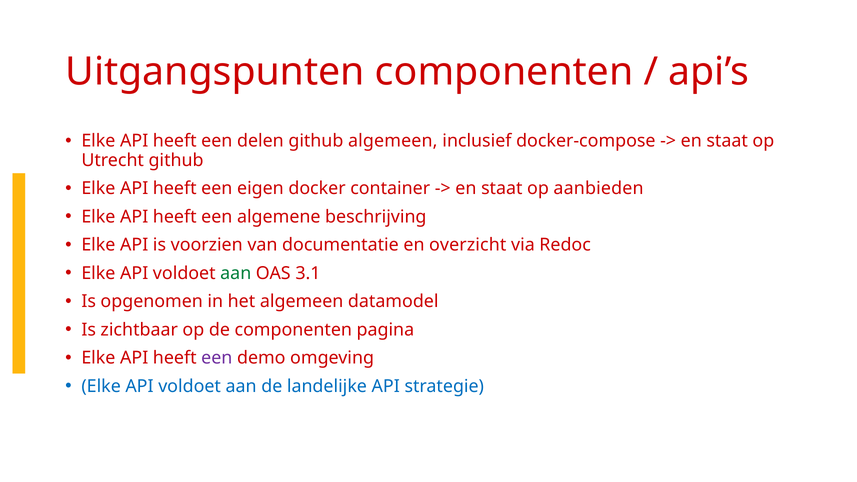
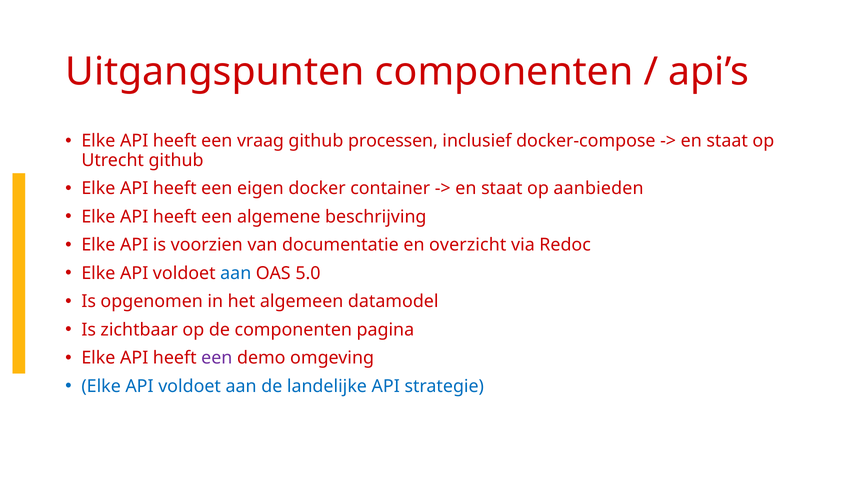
delen: delen -> vraag (260, 141)
github algemeen: algemeen -> processen (393, 141)
aan colour: green -> blue (236, 273)
3.1: 3.1 -> 5.0 (308, 273)
